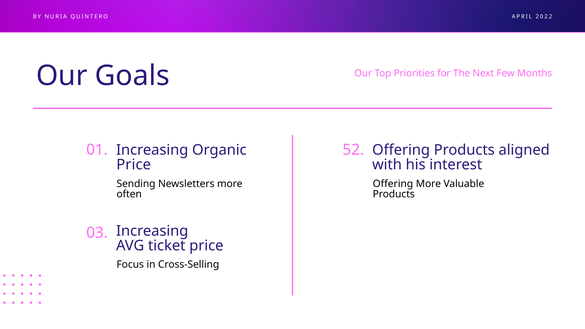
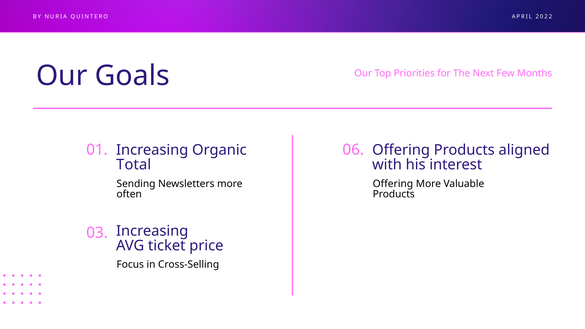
52: 52 -> 06 (353, 150)
Price: Price -> Total (134, 165)
